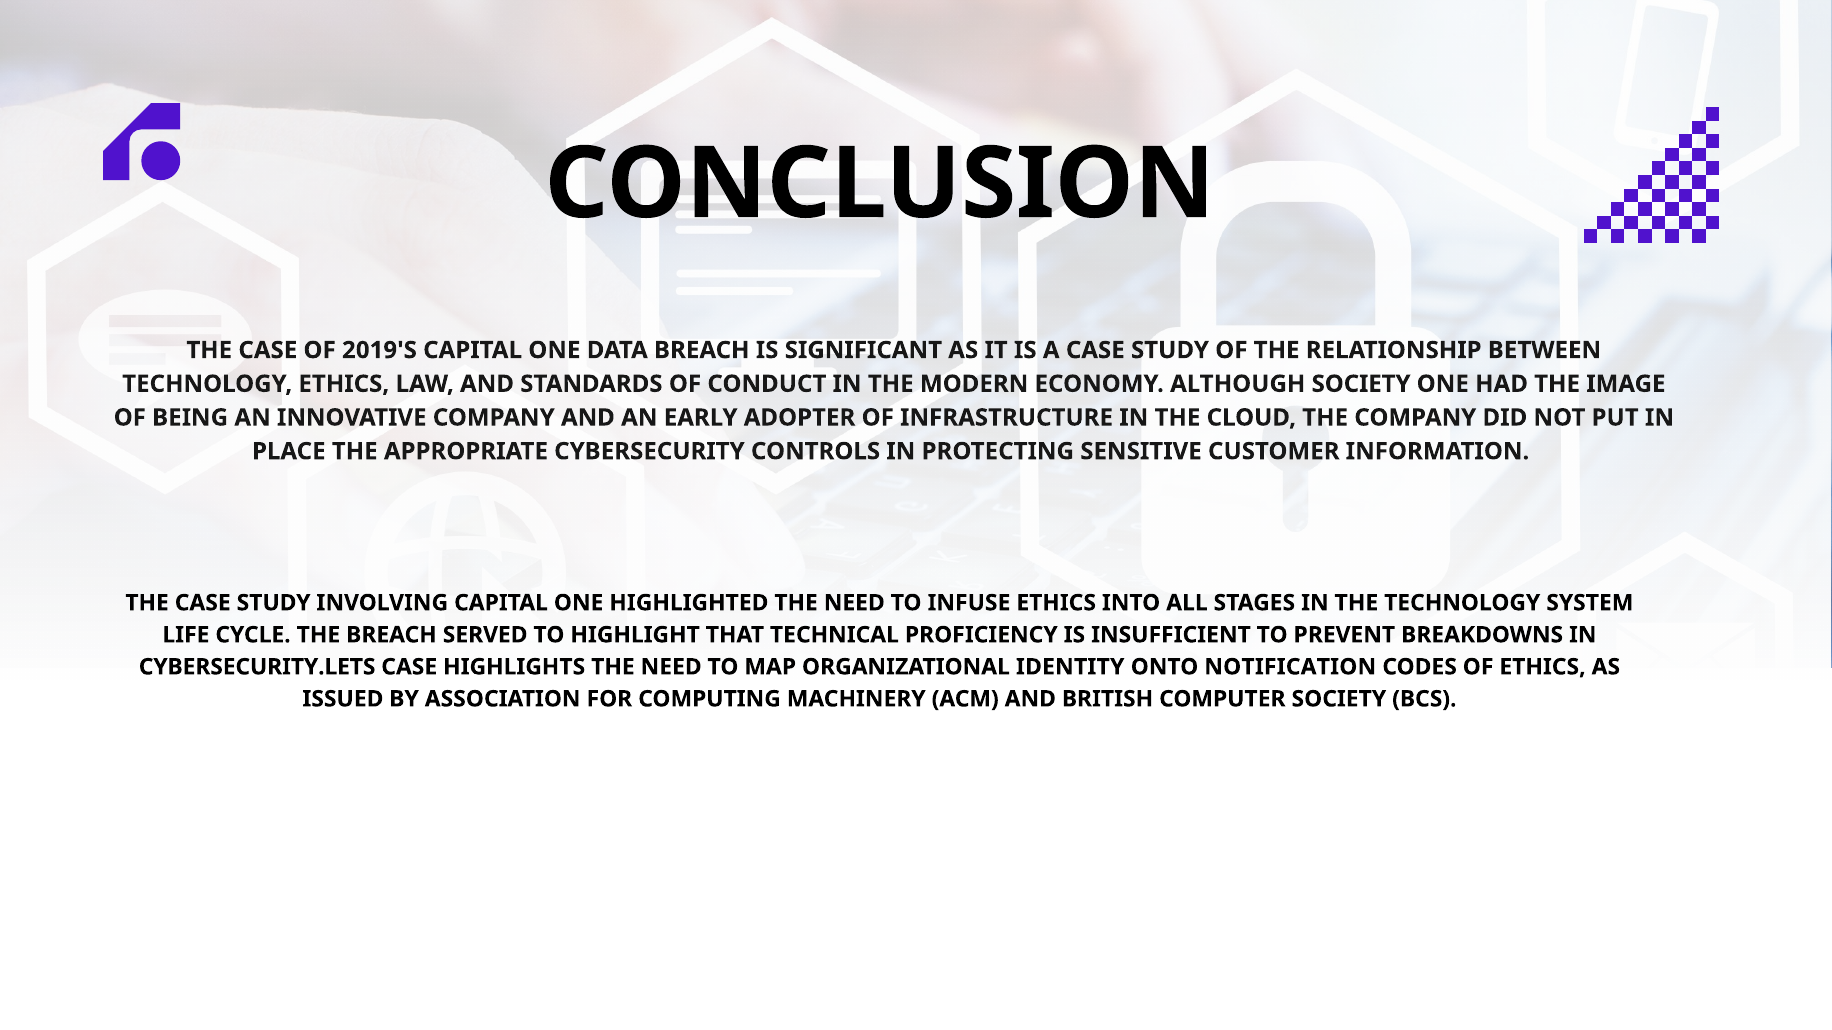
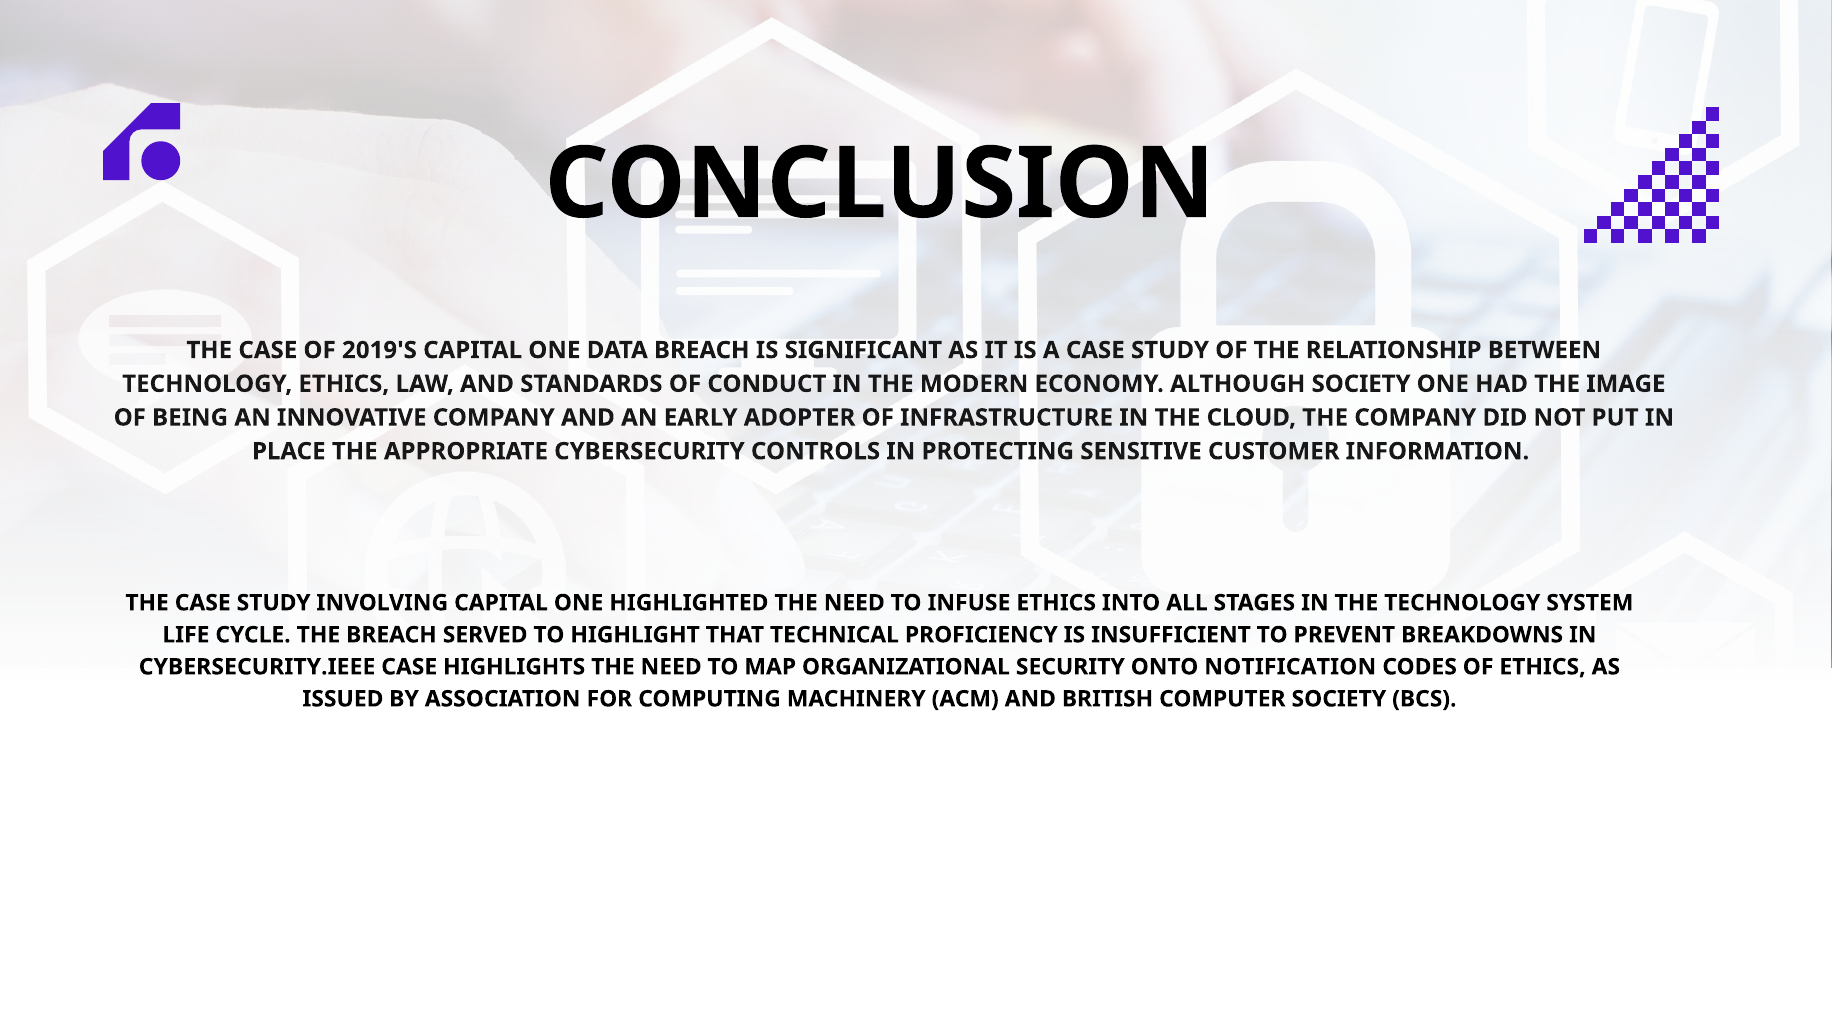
CYBERSECURITY.LETS: CYBERSECURITY.LETS -> CYBERSECURITY.IEEE (257, 667)
IDENTITY: IDENTITY -> SECURITY (1070, 667)
